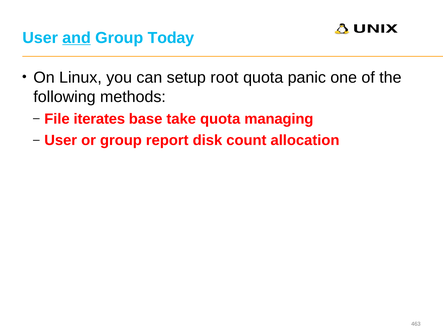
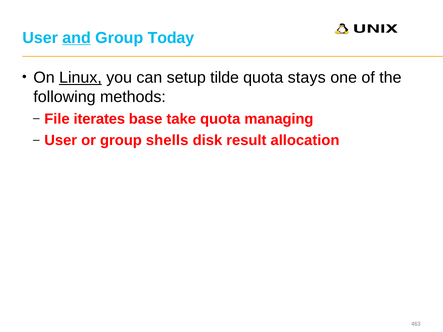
Linux underline: none -> present (80, 78)
root: root -> tilde (225, 78)
panic: panic -> stays (307, 78)
report: report -> shells (167, 141)
count: count -> result (246, 141)
